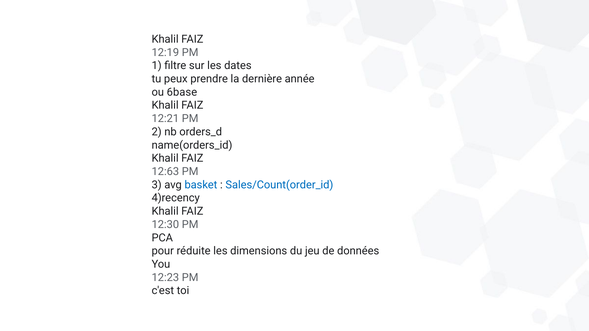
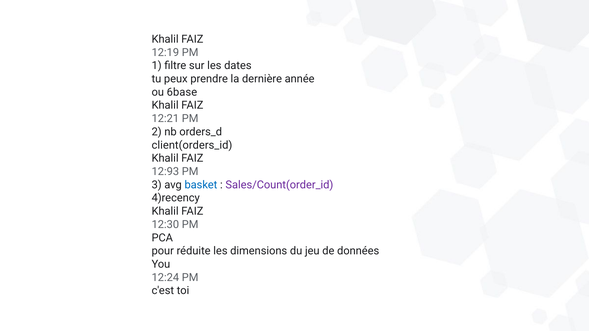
name(orders_id: name(orders_id -> client(orders_id (192, 145)
12:63: 12:63 -> 12:93 (165, 172)
Sales/Count(order_id colour: blue -> purple (279, 185)
12:23: 12:23 -> 12:24 (165, 278)
